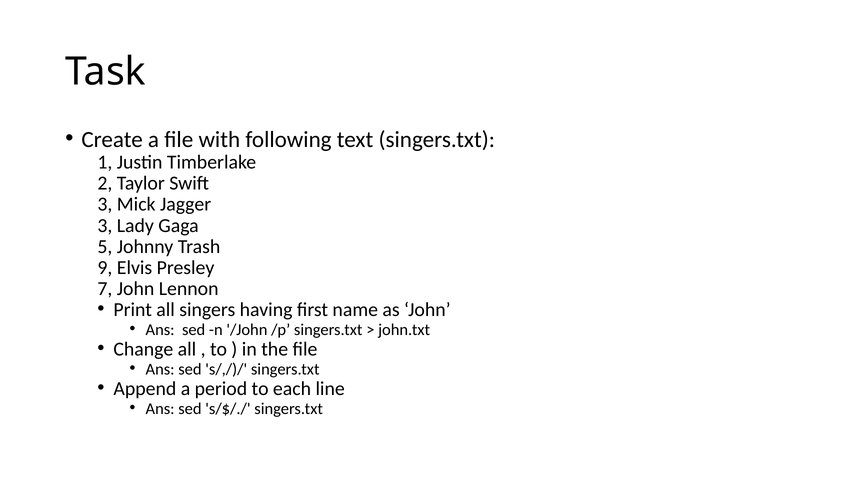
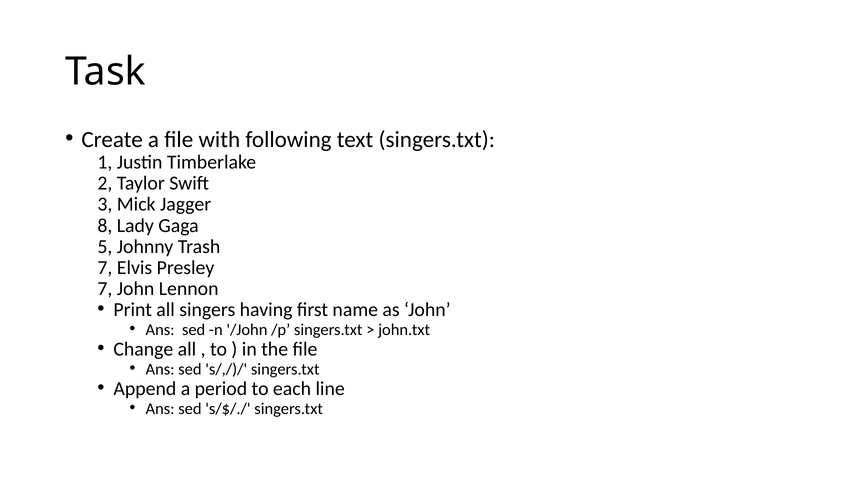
3: 3 -> 8 (105, 225)
9: 9 -> 7 (105, 267)
